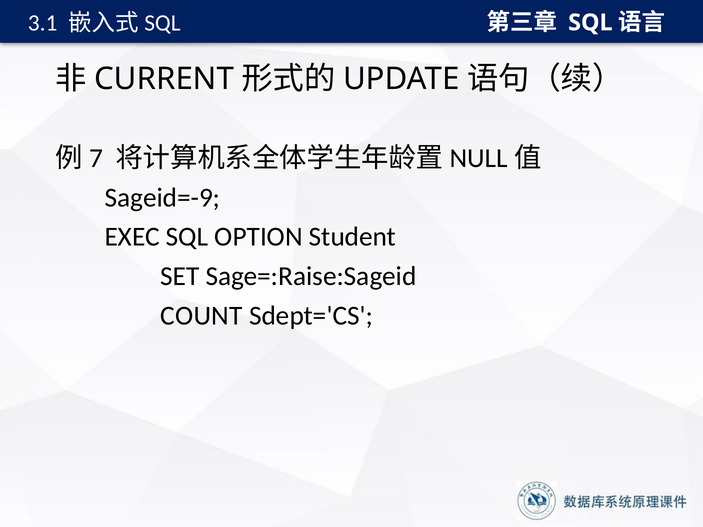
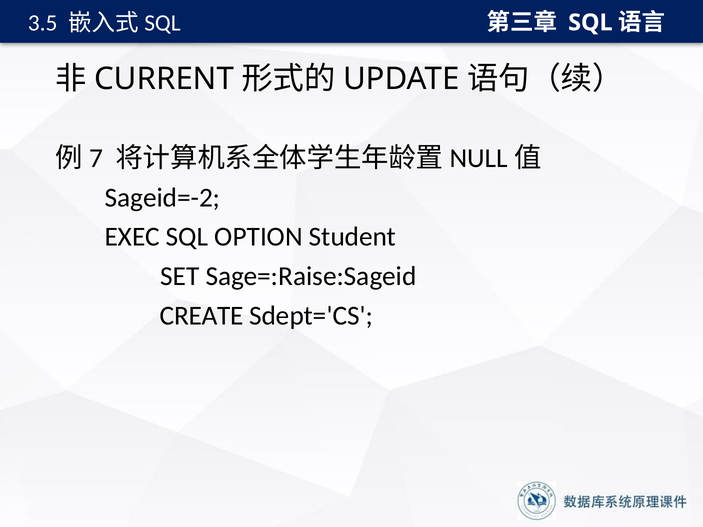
3.1: 3.1 -> 3.5 (43, 23)
Sageid=-9: Sageid=-9 -> Sageid=-2 (162, 198)
COUNT: COUNT -> CREATE (202, 316)
